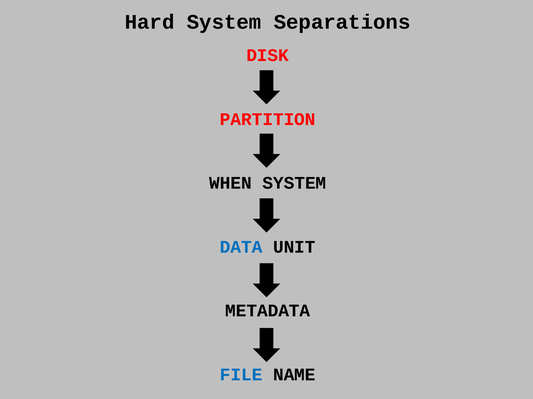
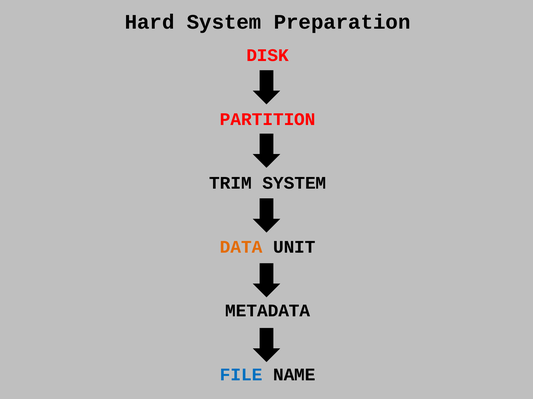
Separations: Separations -> Preparation (342, 22)
WHEN: WHEN -> TRIM (230, 183)
DATA colour: blue -> orange (241, 247)
